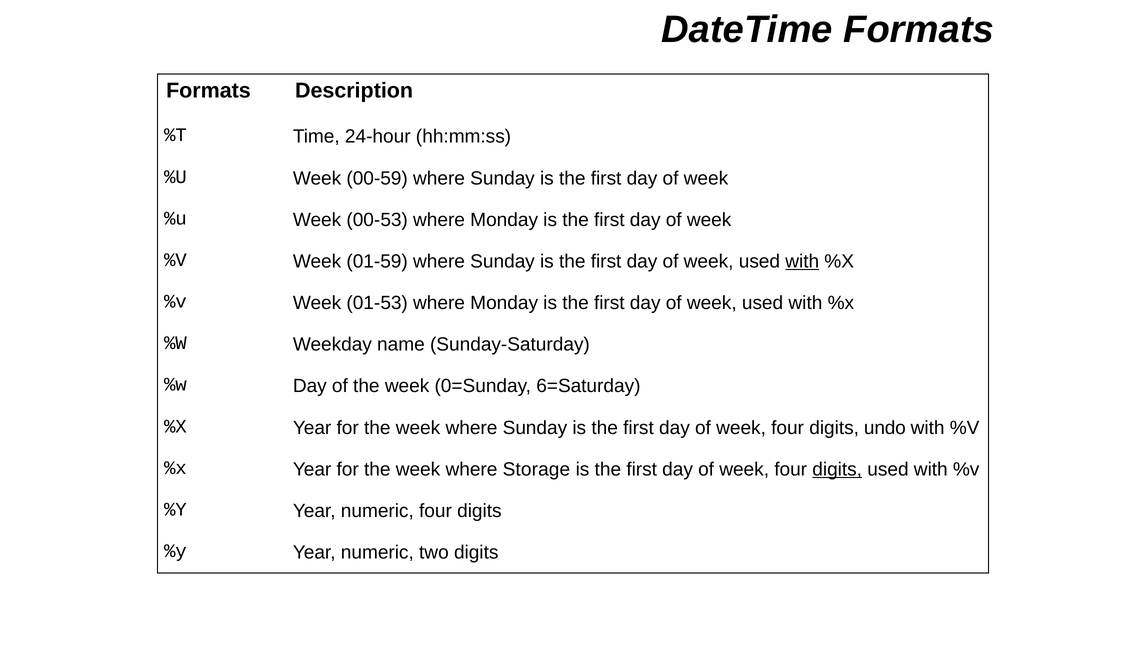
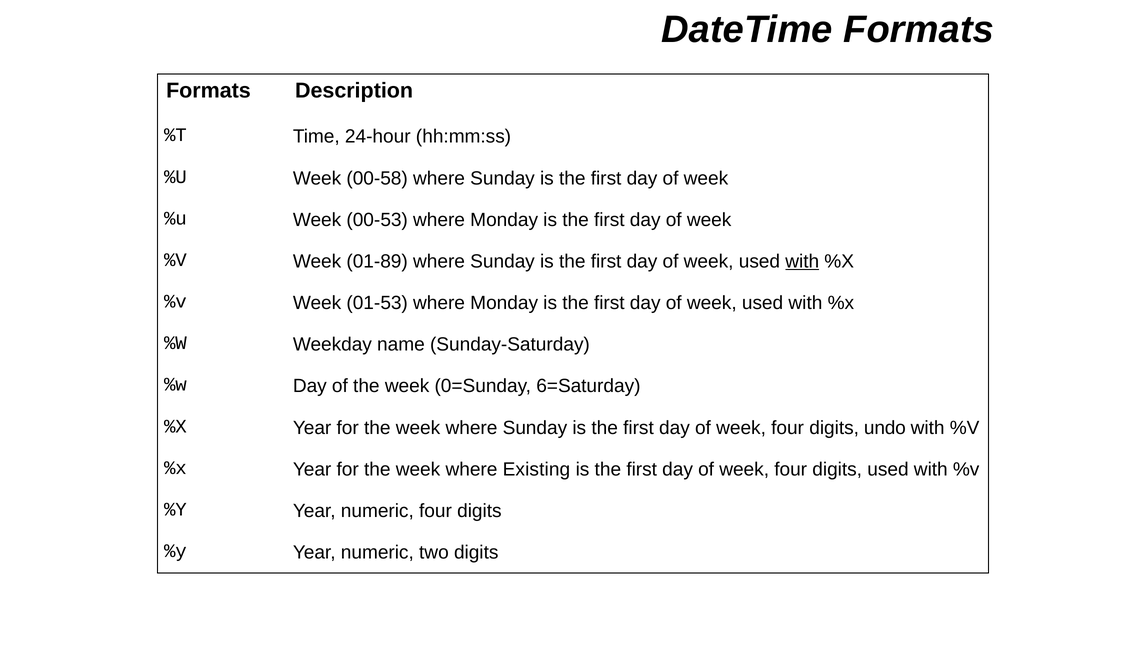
00-59: 00-59 -> 00-58 (377, 178)
01-59: 01-59 -> 01-89 (377, 261)
Storage: Storage -> Existing (536, 469)
digits underline: present -> none (837, 469)
